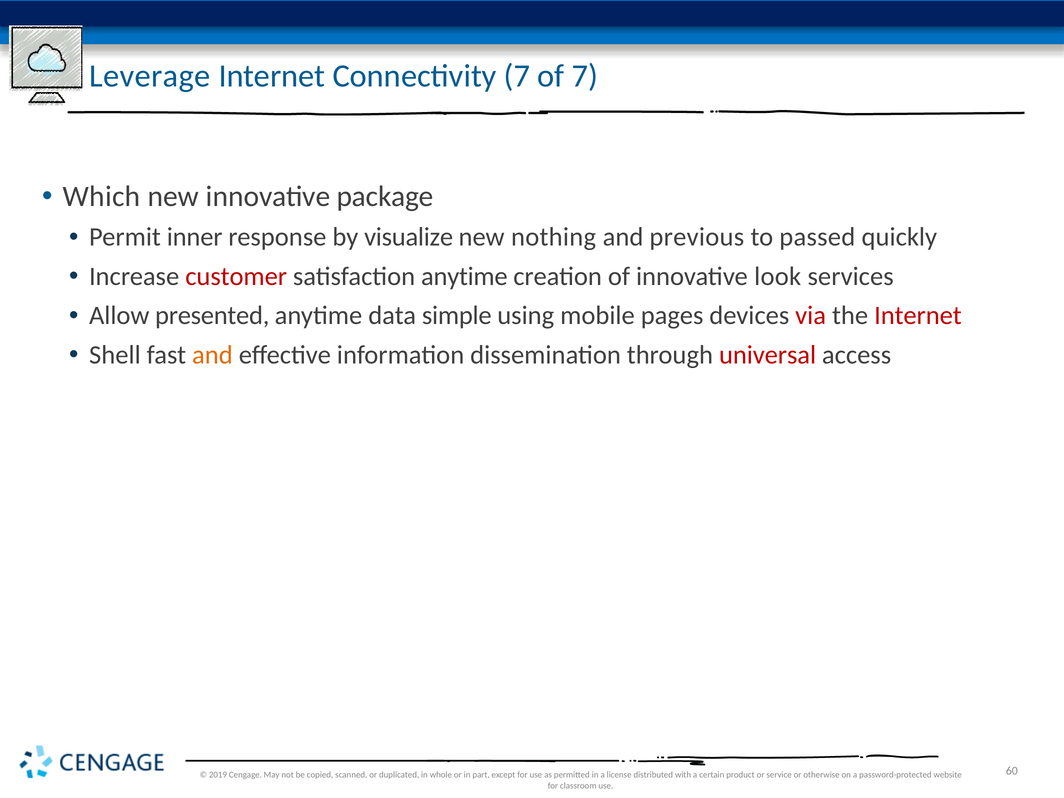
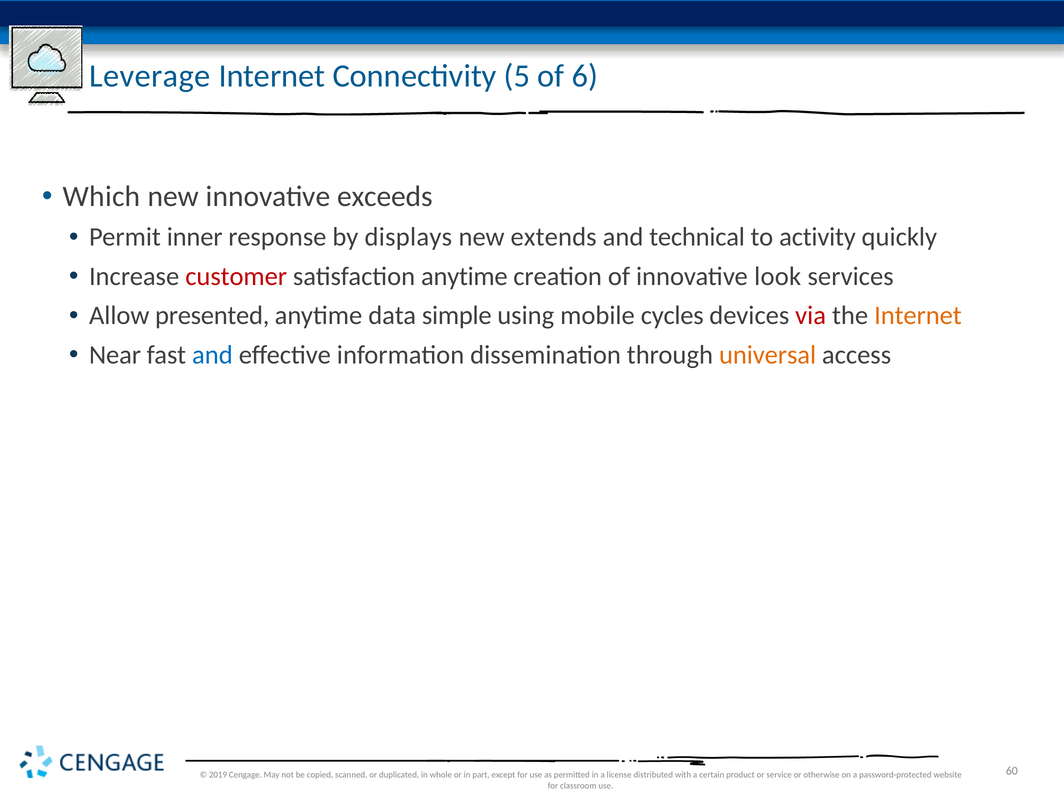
Connectivity 7: 7 -> 5 (517, 76)
of 7: 7 -> 6 (585, 76)
package: package -> exceeds (385, 196)
visualize: visualize -> displays (408, 237)
nothing: nothing -> extends (554, 237)
previous: previous -> technical (697, 237)
passed: passed -> activity (818, 237)
pages: pages -> cycles (672, 316)
Internet colour: red -> orange (918, 316)
Shell: Shell -> Near (115, 355)
and colour: orange -> blue (212, 355)
universal colour: red -> orange (768, 355)
